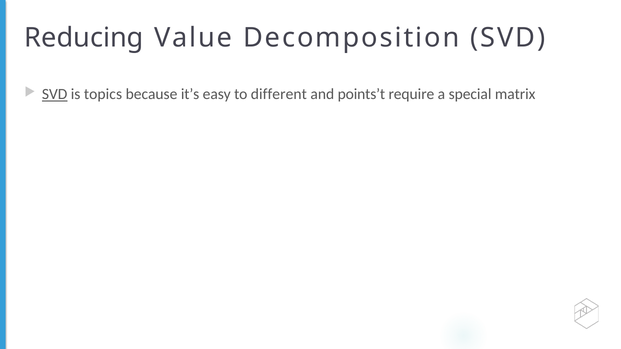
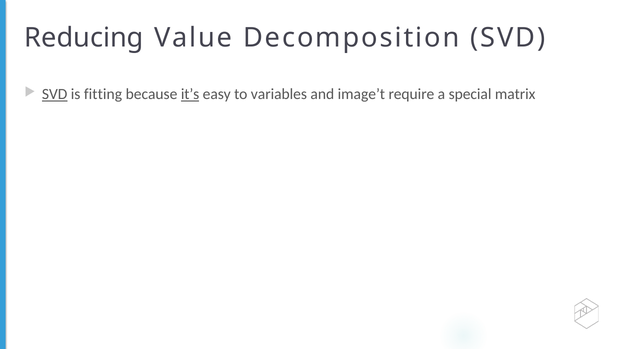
topics: topics -> fitting (103, 94)
it’s underline: none -> present (190, 94)
different: different -> variables (279, 94)
points’t: points’t -> image’t (361, 94)
